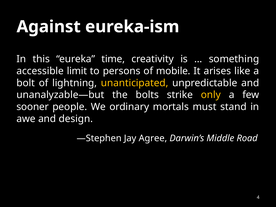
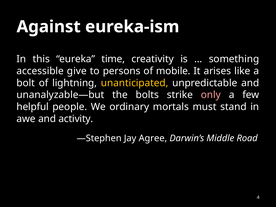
limit: limit -> give (77, 71)
only colour: yellow -> pink (211, 95)
sooner: sooner -> helpful (33, 107)
design: design -> activity (76, 119)
